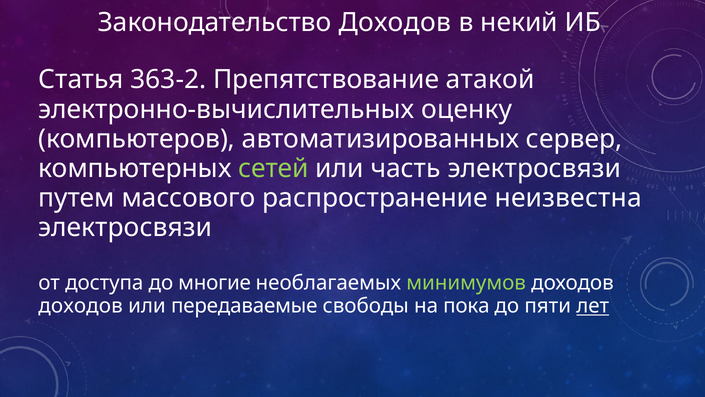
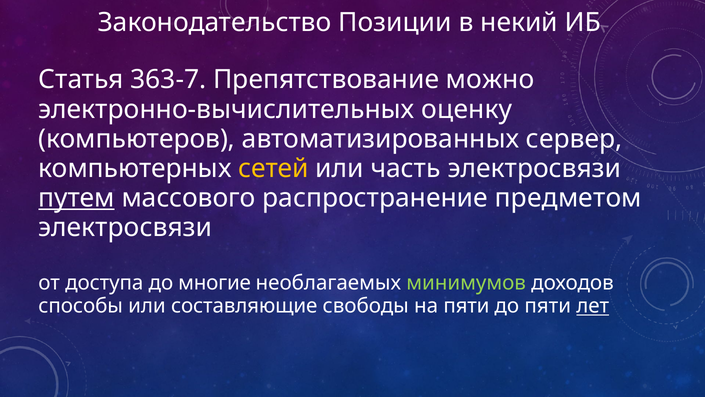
Законодательство Доходов: Доходов -> Позиции (395, 22)
363-2: 363-2 -> 363-7 (168, 80)
атакой: атакой -> можно (490, 80)
сетей colour: light green -> yellow (274, 168)
путем underline: none -> present (77, 198)
неизвестна: неизвестна -> предметом (568, 198)
доходов: доходов -> способы (81, 306)
передаваемые: передаваемые -> составляющие (244, 306)
на пока: пока -> пяти (466, 306)
